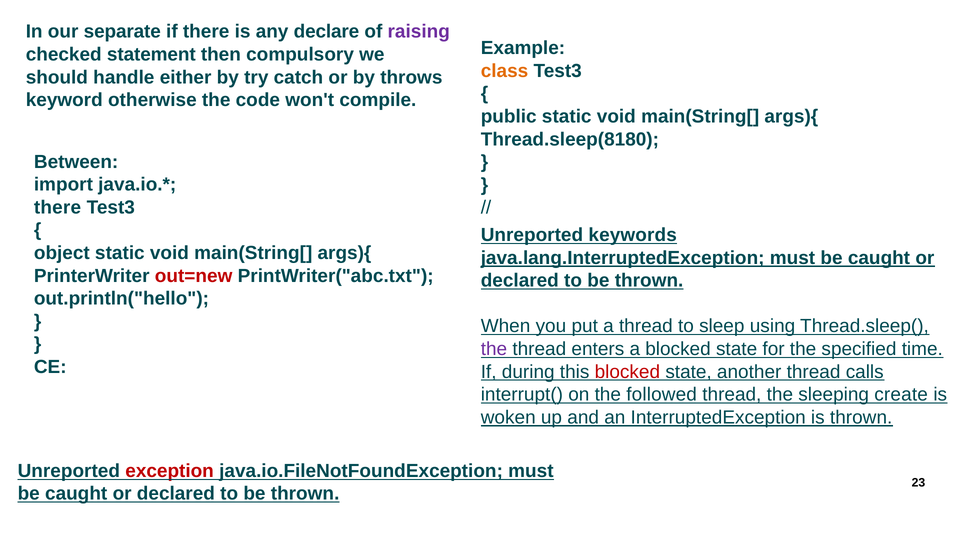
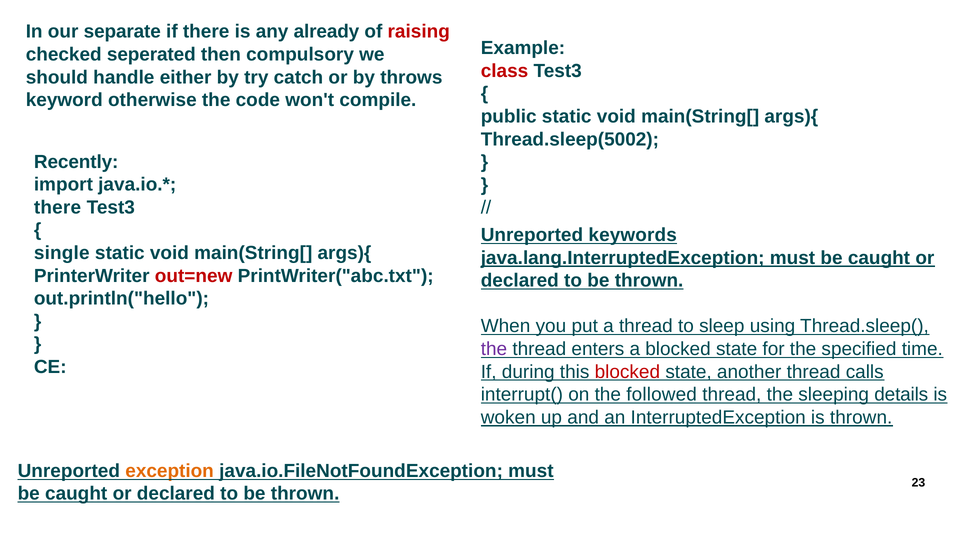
declare: declare -> already (326, 32)
raising colour: purple -> red (419, 32)
statement: statement -> seperated (151, 54)
class colour: orange -> red (505, 71)
Thread.sleep(8180: Thread.sleep(8180 -> Thread.sleep(5002 (570, 139)
Between: Between -> Recently (76, 162)
object: object -> single (62, 253)
create: create -> details (901, 394)
exception colour: red -> orange (170, 470)
